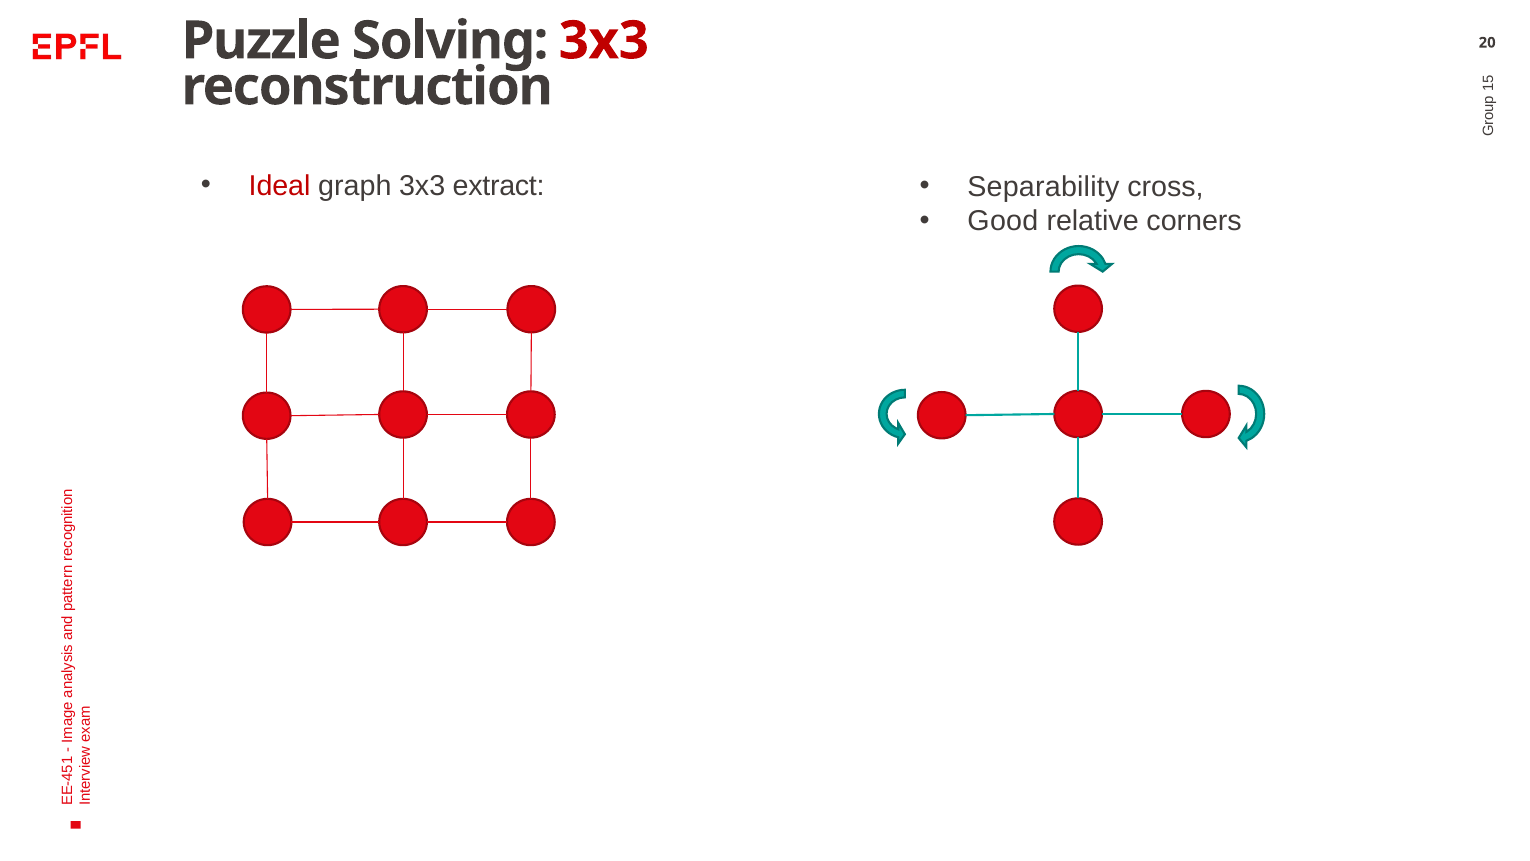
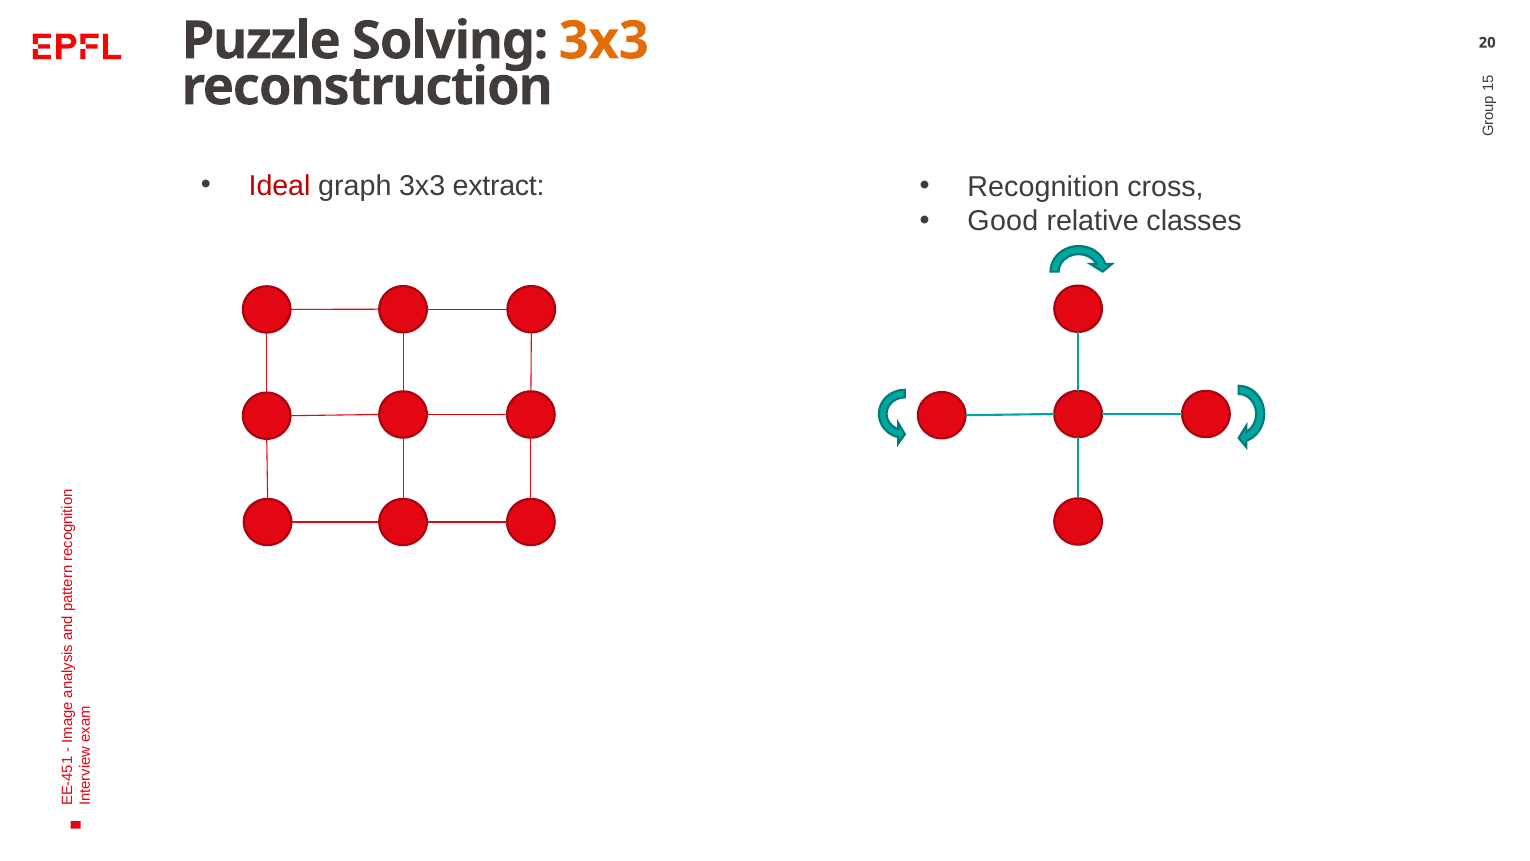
3x3 colour: red -> orange (604, 41)
Separability: Separability -> Recognition (1043, 187)
corners: corners -> classes (1194, 221)
